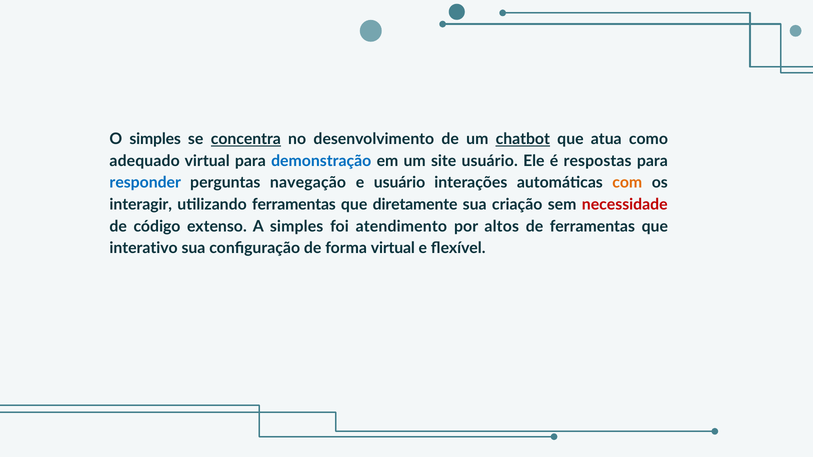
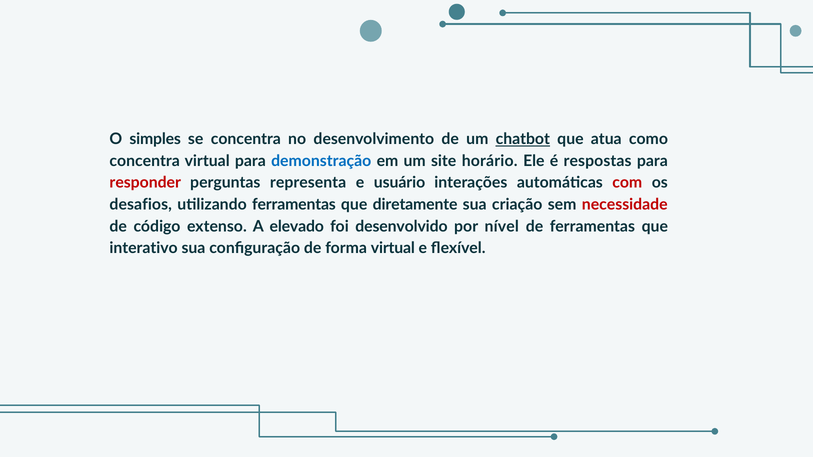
concentra underline: present -> none (246, 139)
adequado: adequado -> concentra (145, 161)
site usuário: usuário -> horário (490, 161)
responder colour: blue -> red (145, 183)
navegação: navegação -> representa (308, 183)
com colour: orange -> red (627, 183)
interagir: interagir -> desafios (141, 205)
A simples: simples -> elevado (297, 226)
atendimento: atendimento -> desenvolvido (401, 226)
altos: altos -> nível (502, 226)
